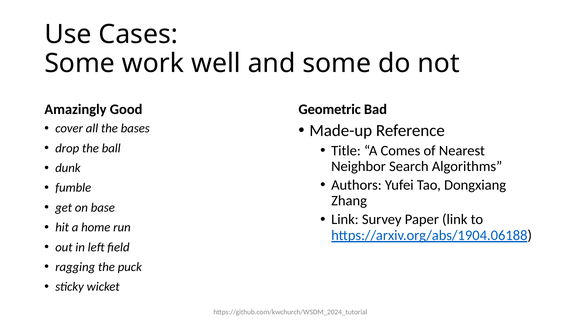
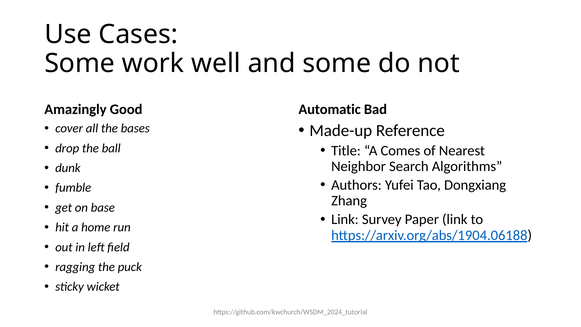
Geometric: Geometric -> Automatic (330, 109)
